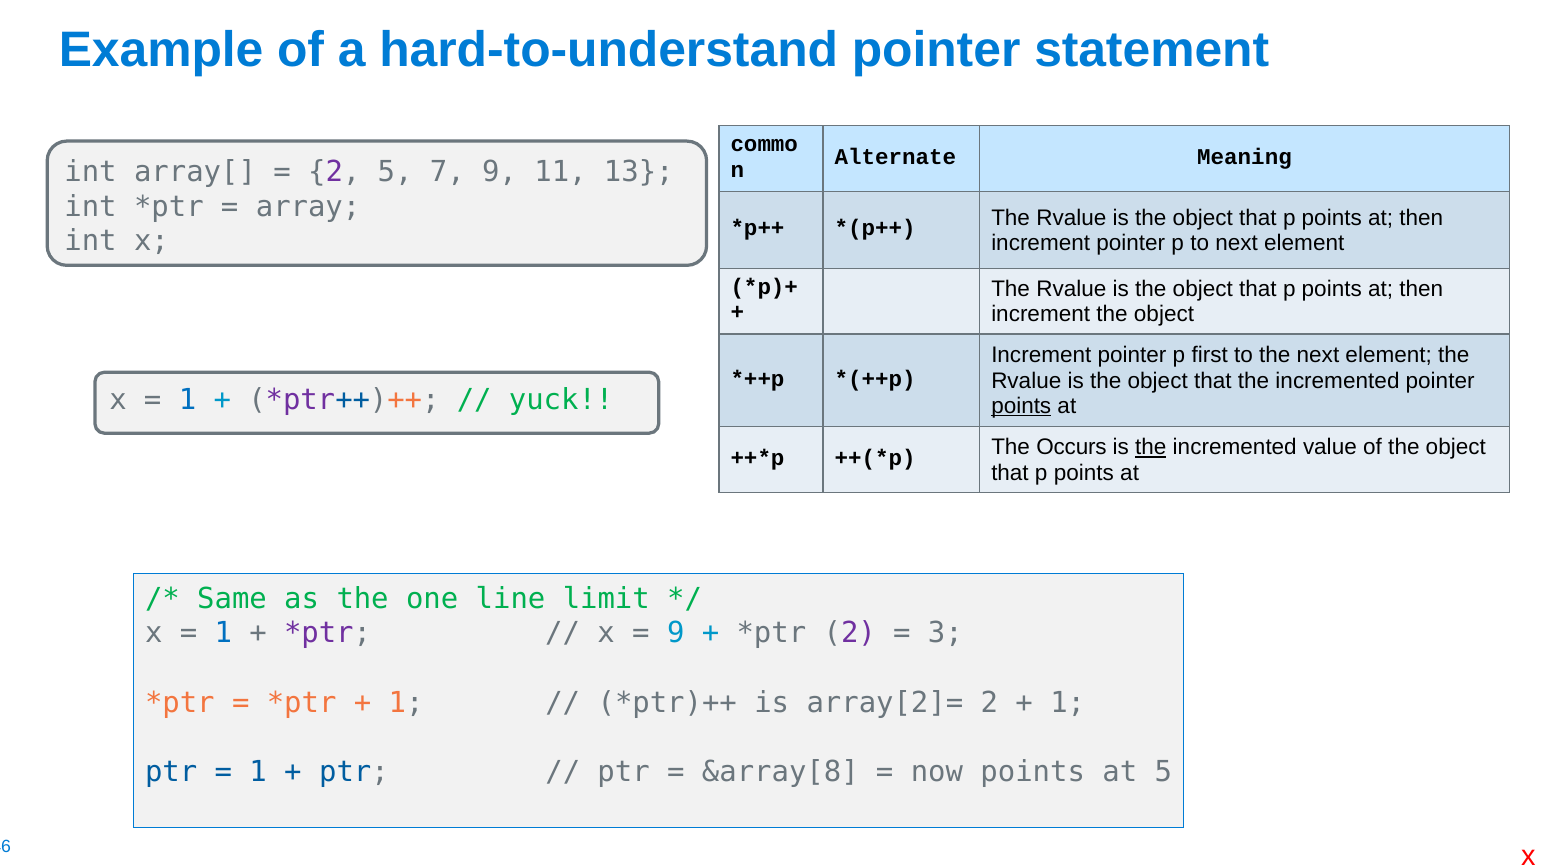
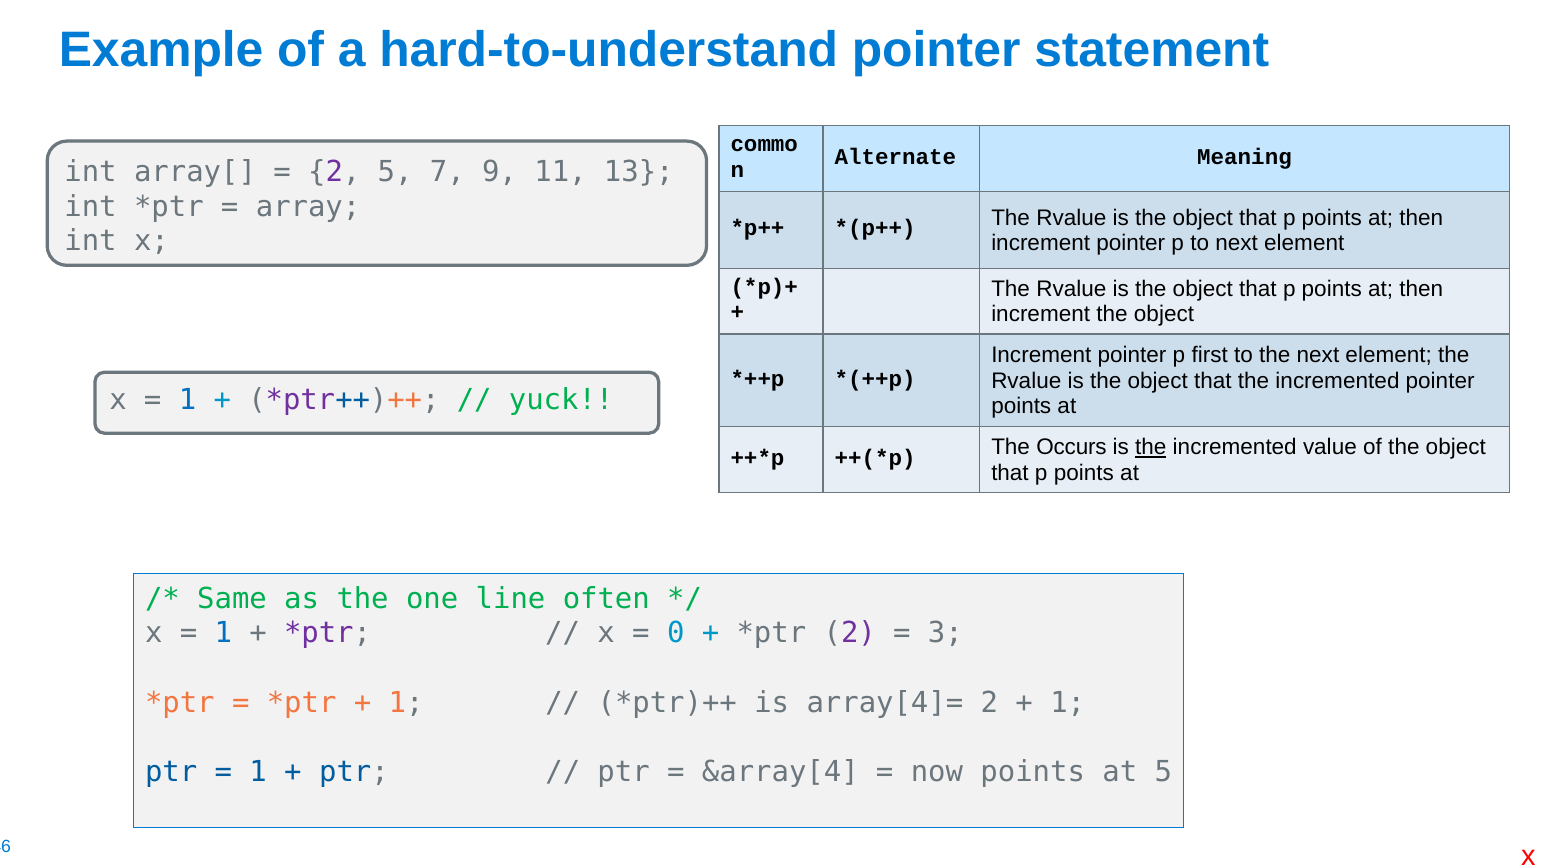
points underline: present -> none (1021, 406)
limit: limit -> often (606, 598)
9: 9 -> 0 (676, 633)
array[2]=: array[2]= -> array[4]= (885, 703)
&array[8: &array[8 -> &array[4 (780, 772)
